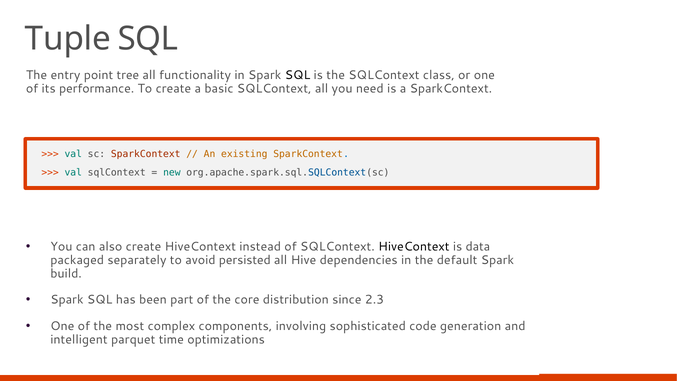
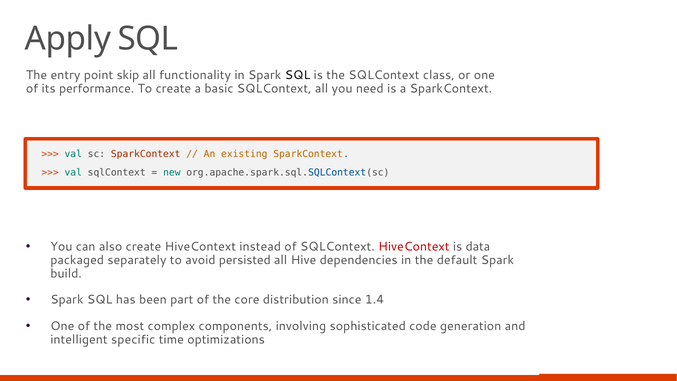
Tuple: Tuple -> Apply (68, 39)
tree: tree -> skip (128, 75)
HiveContext colour: black -> red (414, 247)
2.3: 2.3 -> 1.4 (374, 300)
parquet: parquet -> specific (133, 339)
